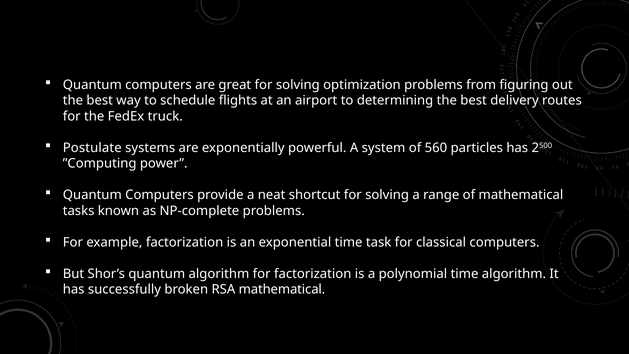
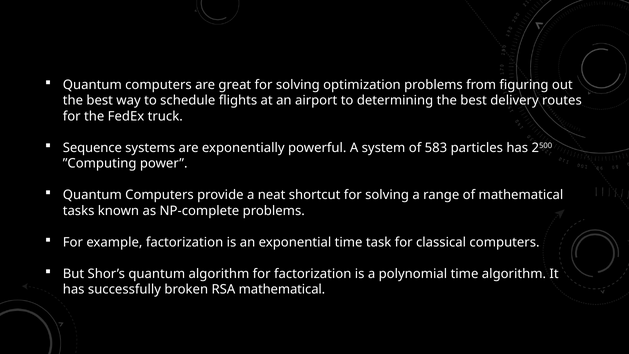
Postulate: Postulate -> Sequence (92, 148)
560: 560 -> 583 (436, 148)
